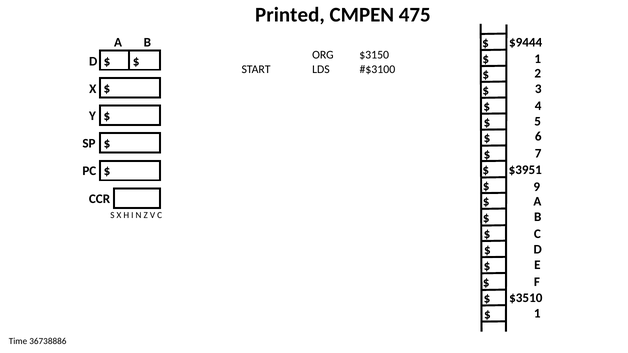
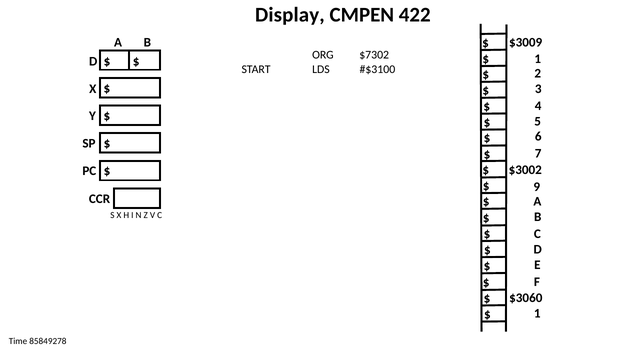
Printed: Printed -> Display (290, 15)
475: 475 -> 422 (415, 15)
$9444: $9444 -> $3009 (526, 43)
$3150: $3150 -> $7302 (374, 55)
$3951: $3951 -> $3002 (525, 170)
$3510: $3510 -> $3060 (526, 298)
36738886: 36738886 -> 85849278 (48, 342)
